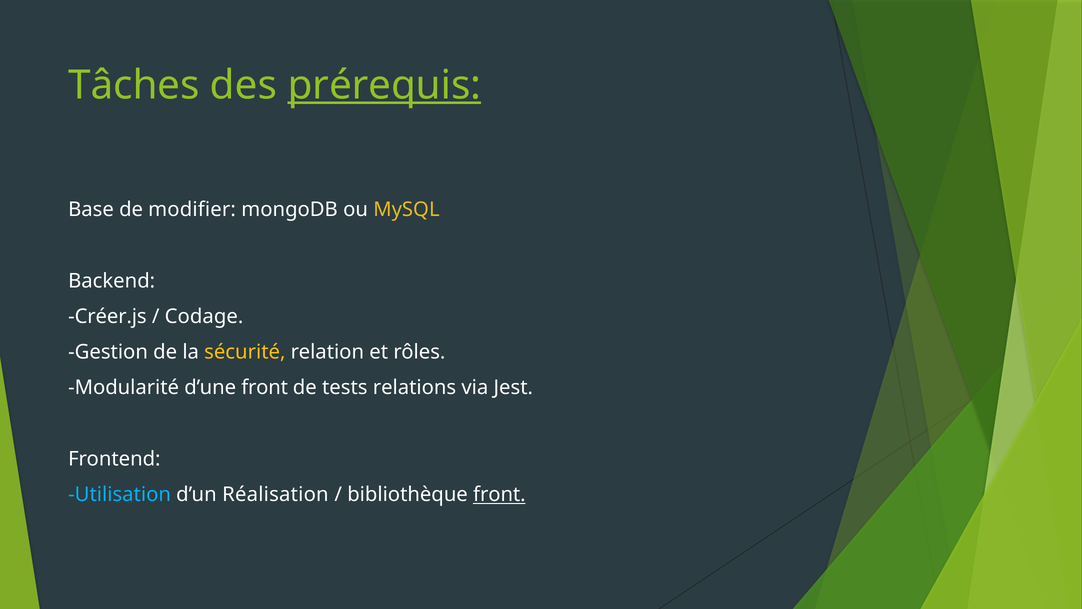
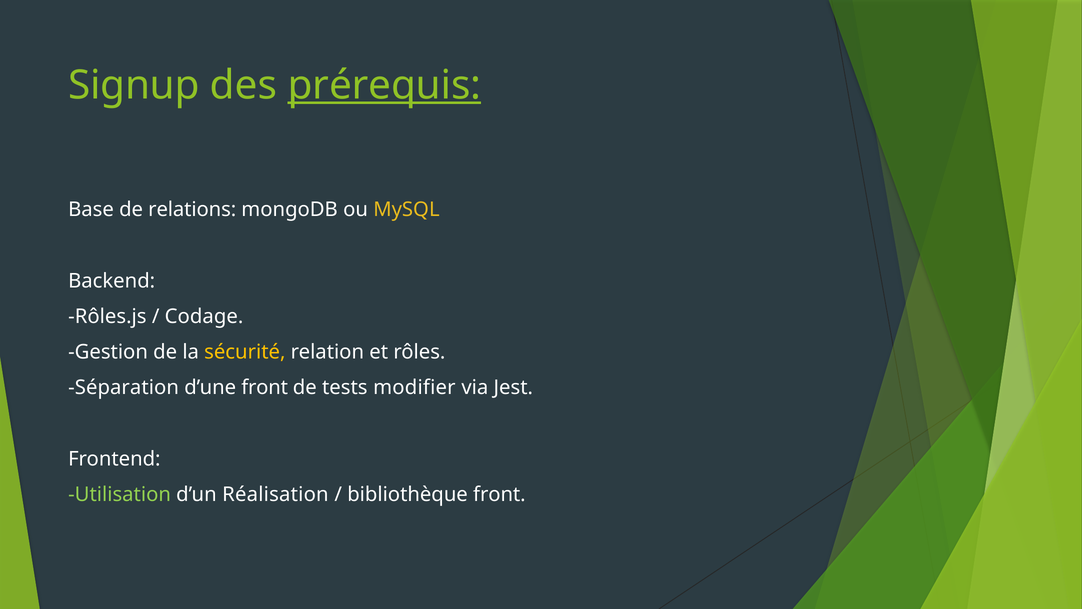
Tâches: Tâches -> Signup (134, 85)
modifier: modifier -> relations (192, 209)
Créer.js: Créer.js -> Rôles.js (107, 316)
Modularité: Modularité -> Séparation (124, 388)
relations: relations -> modifier (414, 388)
Utilisation colour: light blue -> light green (120, 494)
front underline: present -> none (499, 494)
